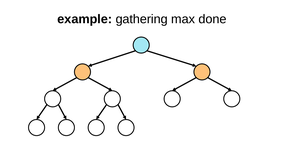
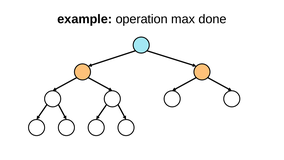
gathering: gathering -> operation (142, 19)
